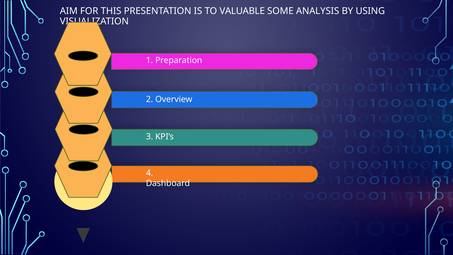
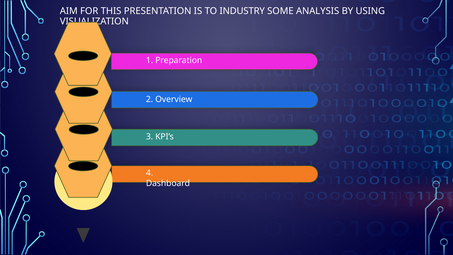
VALUABLE: VALUABLE -> INDUSTRY (242, 11)
